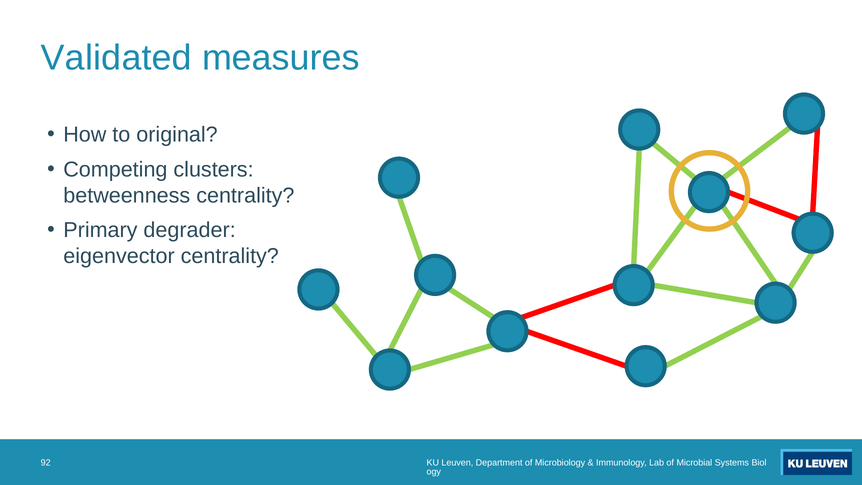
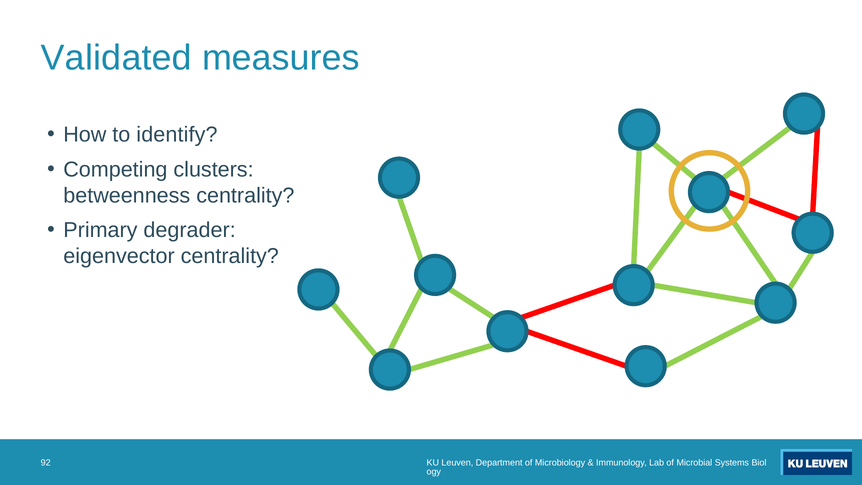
original: original -> identify (177, 135)
